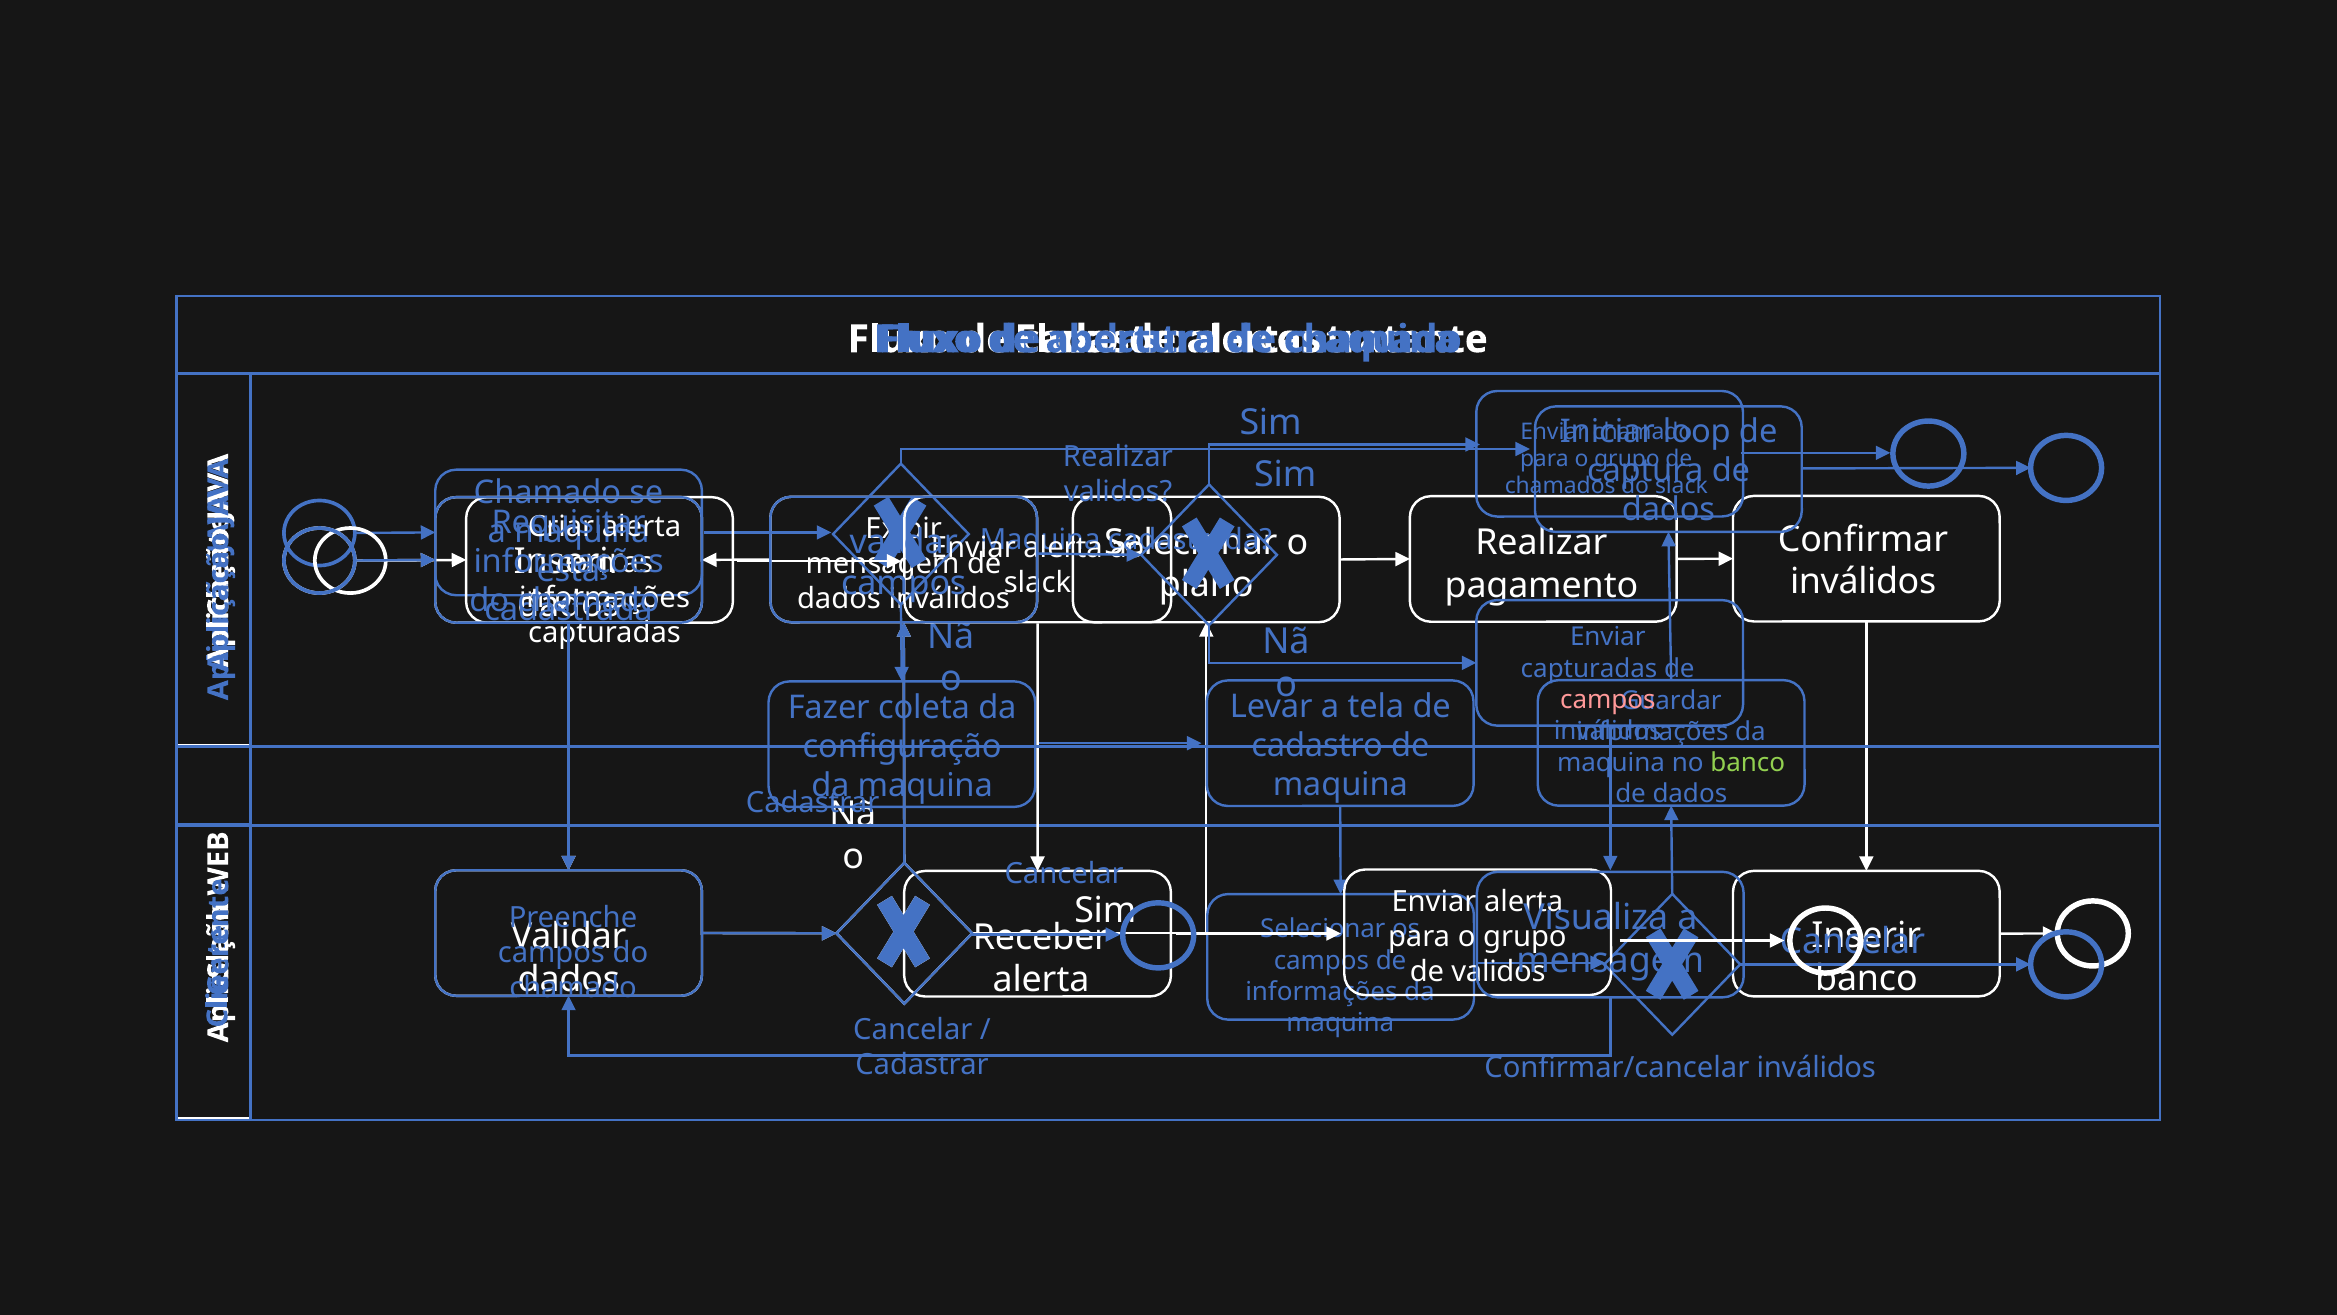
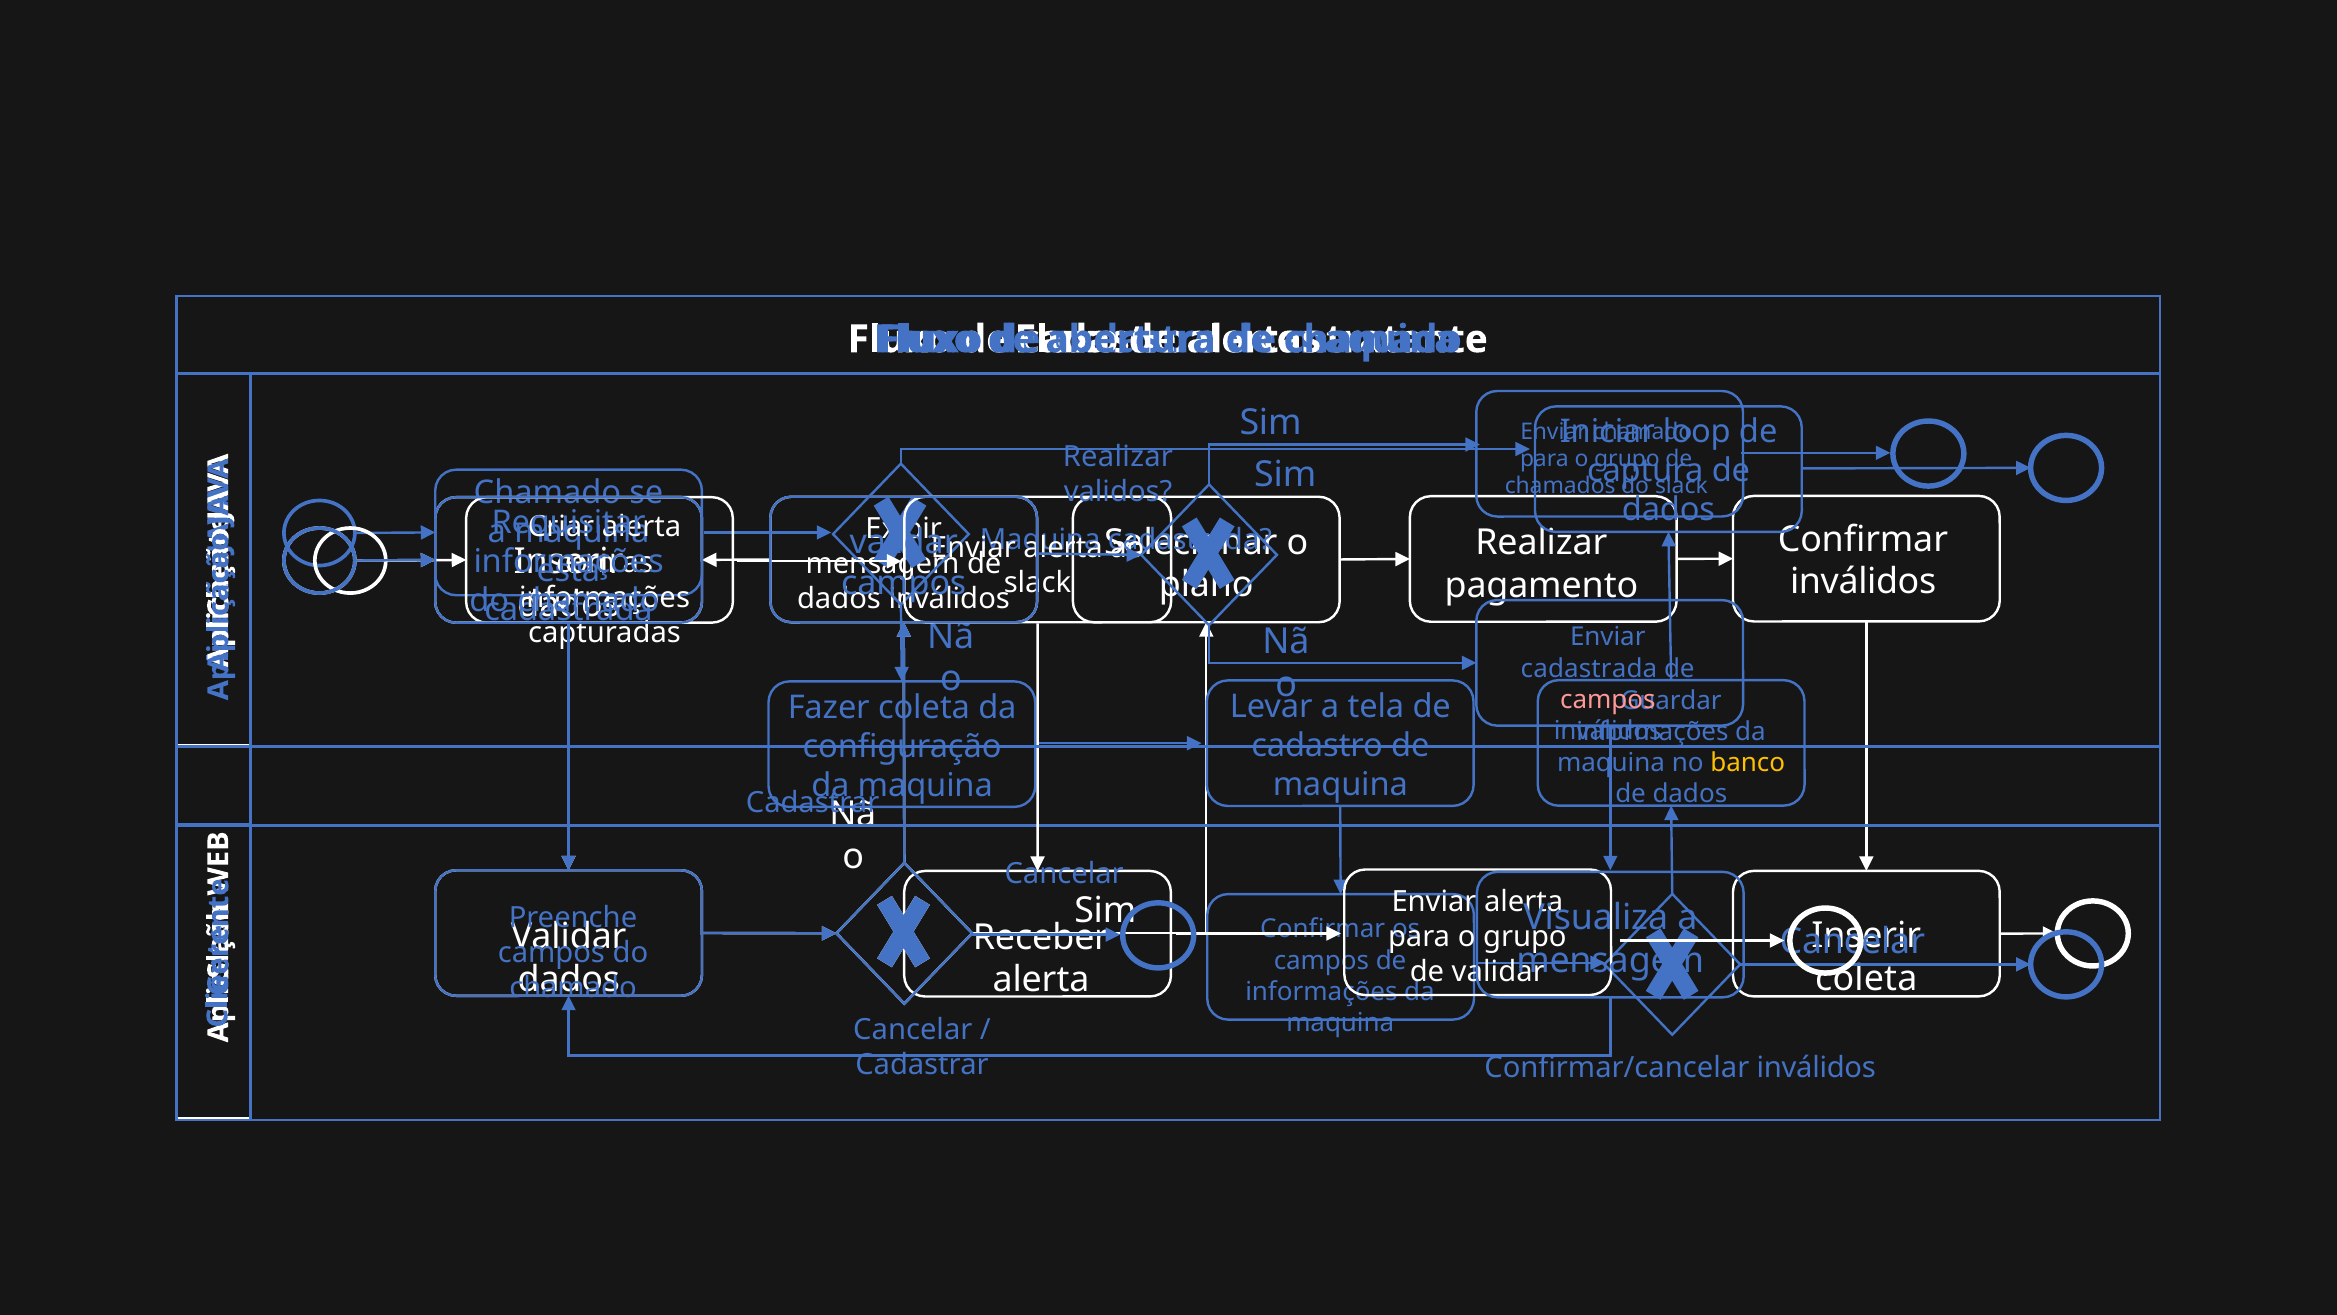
capturadas: capturadas -> cadastrada (1589, 668)
banco colour: light green -> yellow (1748, 763)
Selecionar: Selecionar -> Confirmar (1323, 929)
de validos: validos -> validar (1498, 971)
banco: banco -> coleta (1866, 978)
